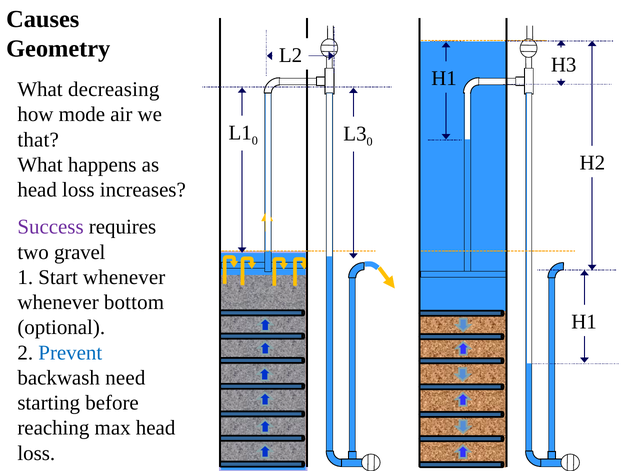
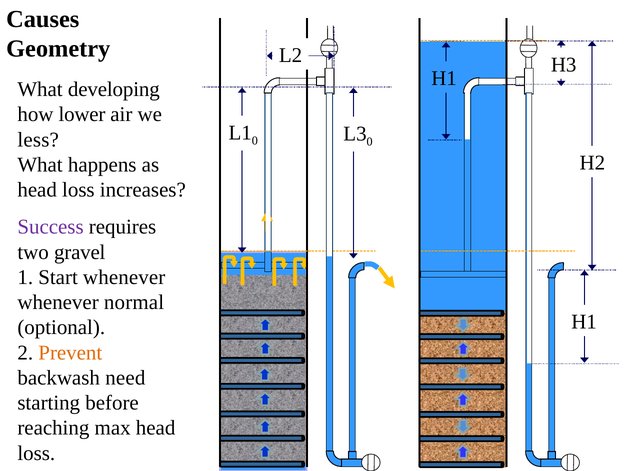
decreasing: decreasing -> developing (114, 89)
mode: mode -> lower (82, 115)
that: that -> less (38, 140)
bottom: bottom -> normal (134, 302)
Prevent colour: blue -> orange (70, 353)
